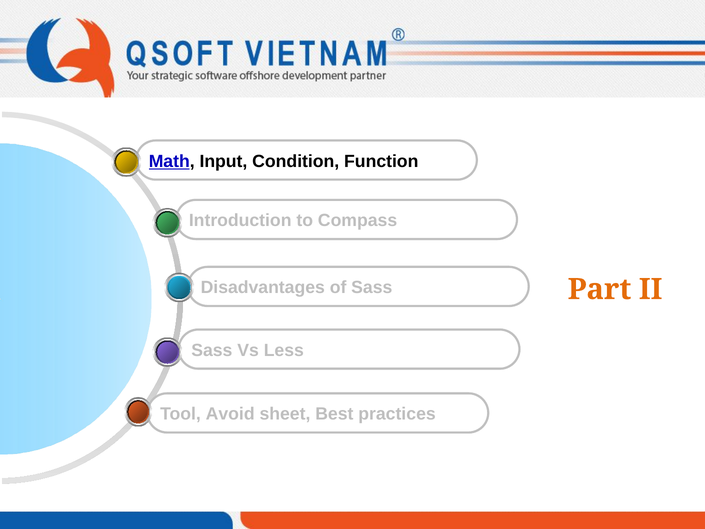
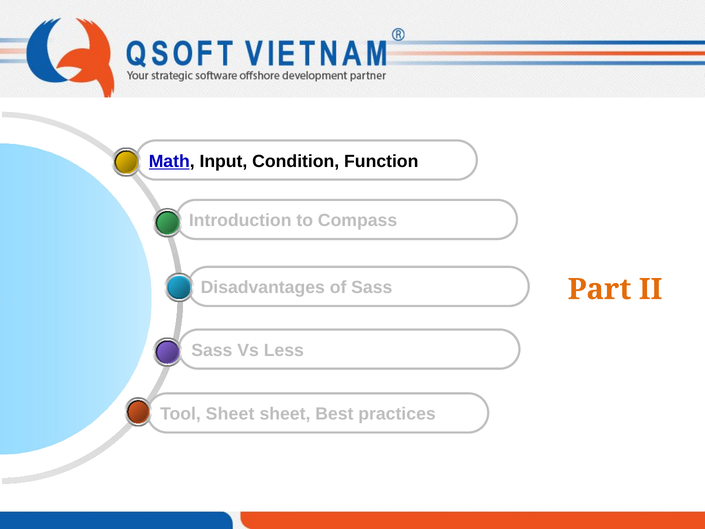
Avoid: Avoid -> Sheet (230, 414)
